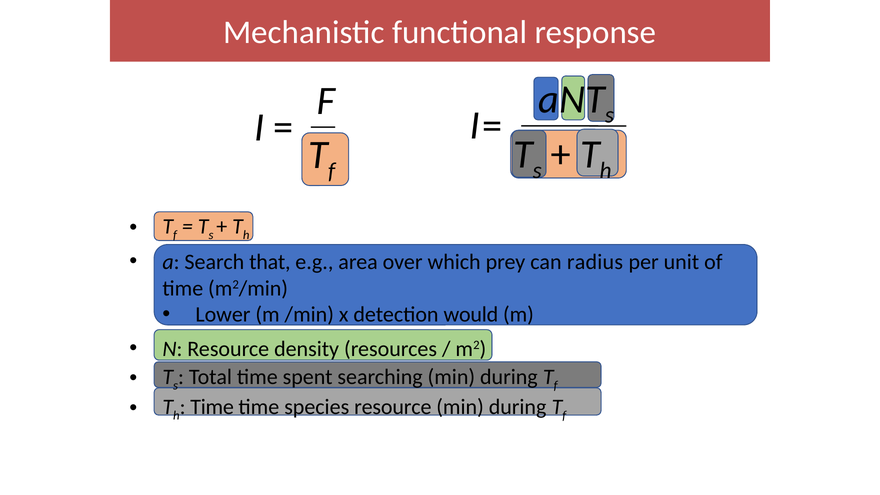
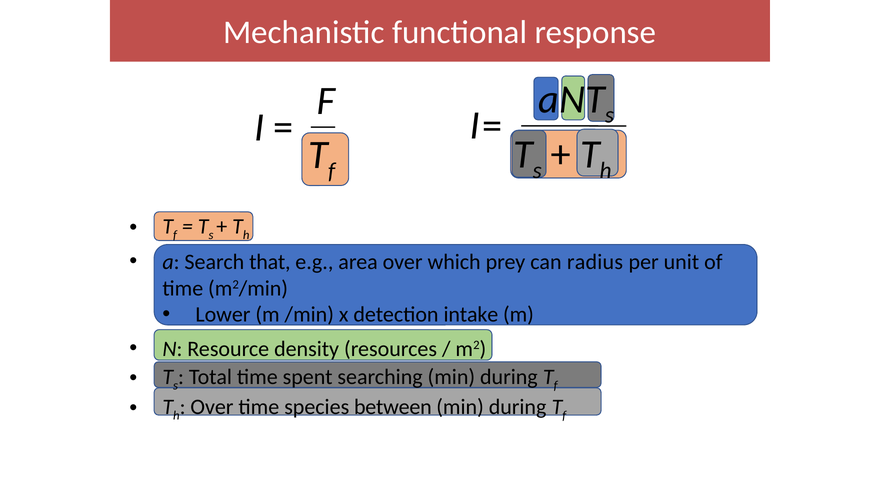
would: would -> intake (471, 315)
Time: Time -> Over (212, 407)
species resource: resource -> between (393, 407)
